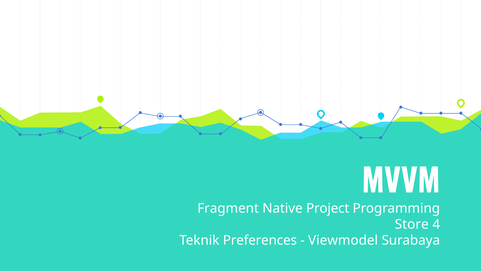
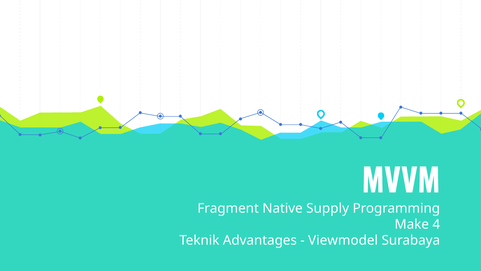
Project: Project -> Supply (328, 208)
Store: Store -> Make (412, 224)
Preferences: Preferences -> Advantages (260, 240)
